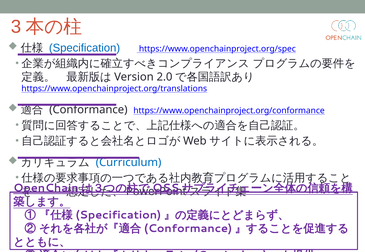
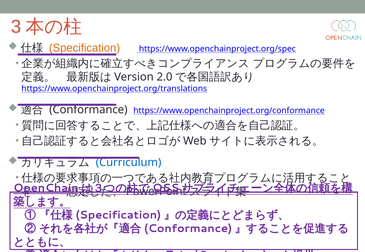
Specification colour: blue -> orange (85, 48)
